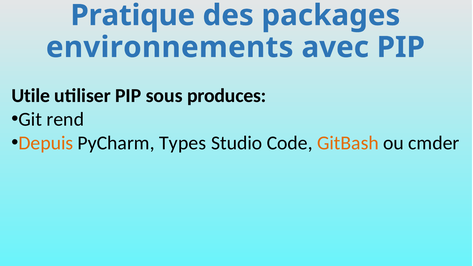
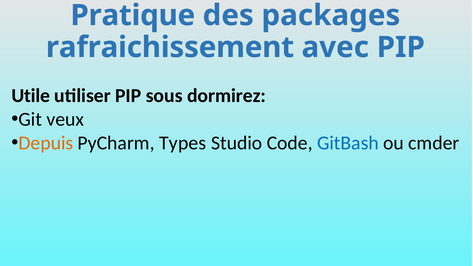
environnements: environnements -> rafraichissement (170, 47)
produces: produces -> dormirez (227, 96)
rend: rend -> veux (65, 119)
GitBash colour: orange -> blue (348, 143)
